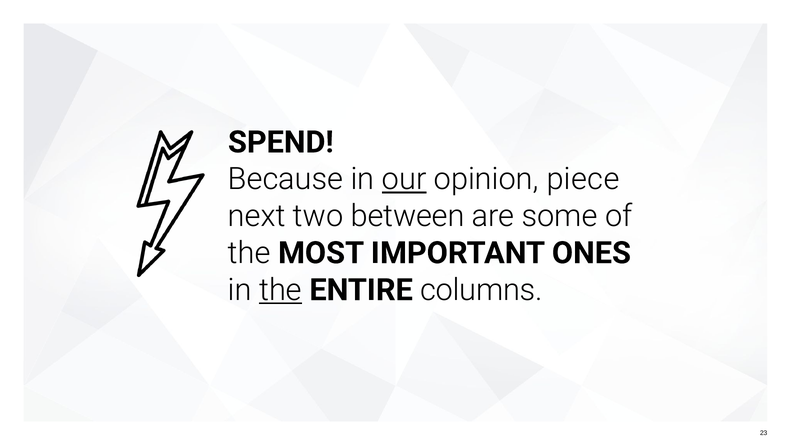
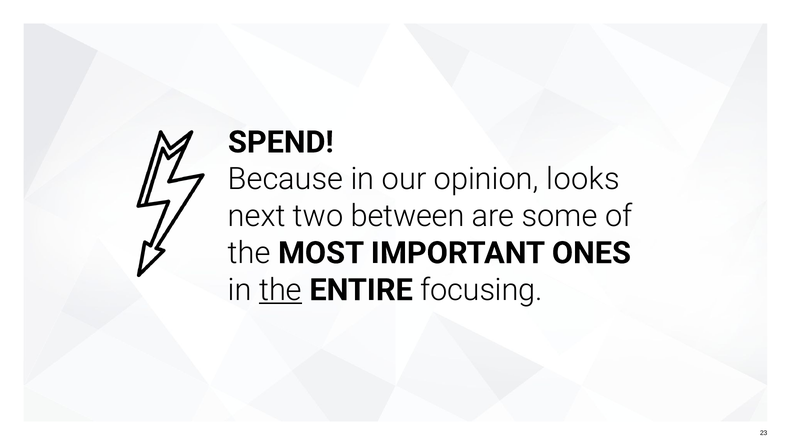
our underline: present -> none (404, 179)
piece: piece -> looks (583, 179)
columns: columns -> focusing (481, 290)
